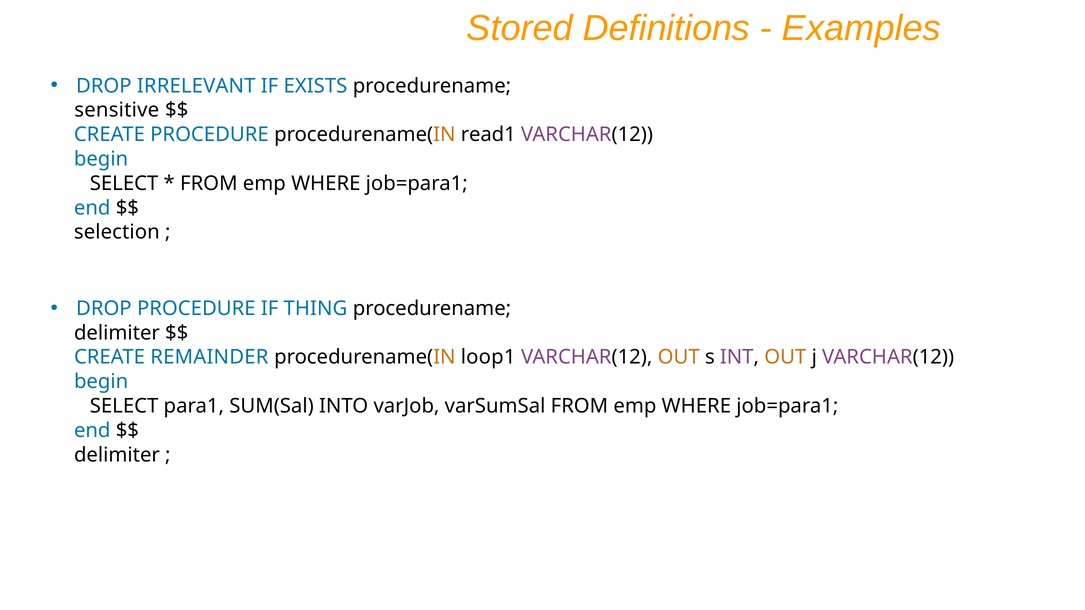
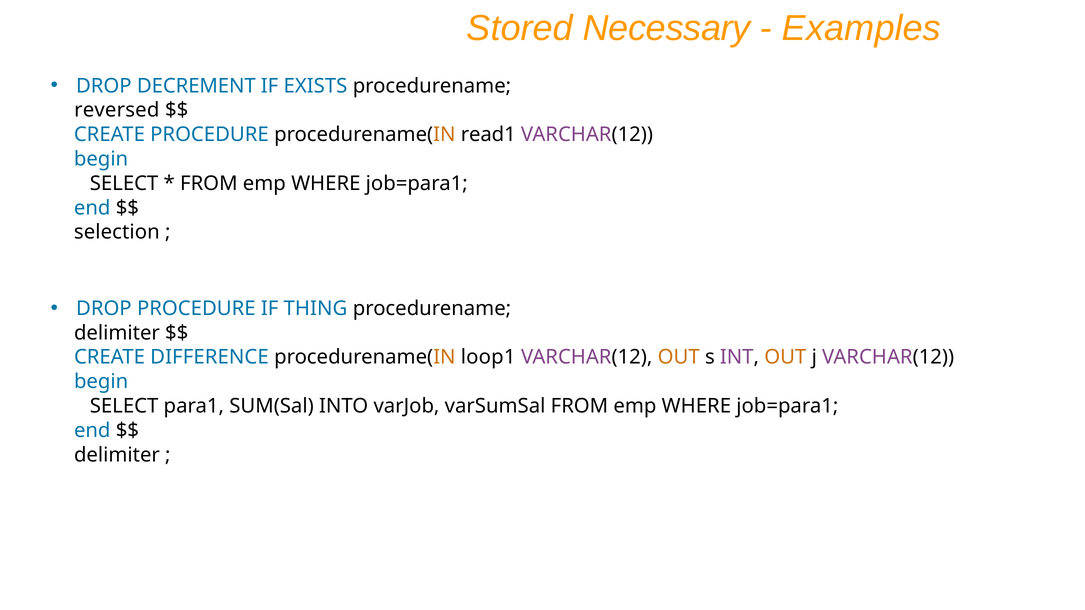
Definitions: Definitions -> Necessary (667, 28)
IRRELEVANT: IRRELEVANT -> DECREMENT (196, 86)
sensitive: sensitive -> reversed (117, 110)
REMAINDER: REMAINDER -> DIFFERENCE (209, 357)
